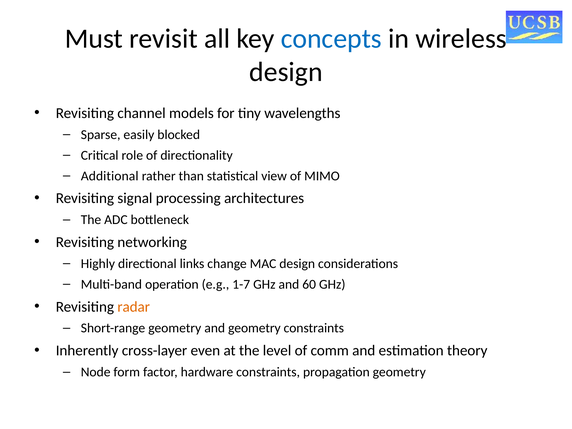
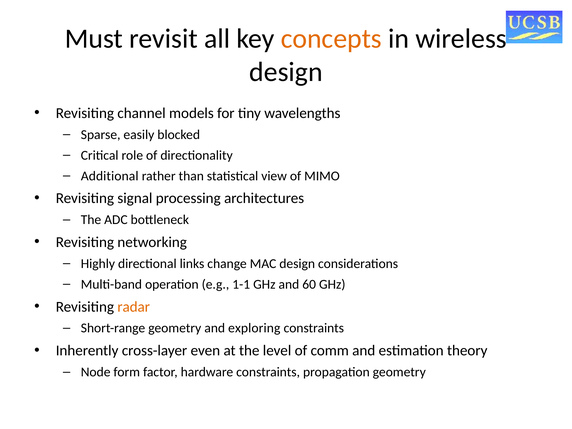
concepts colour: blue -> orange (331, 39)
1-7: 1-7 -> 1-1 (241, 284)
and geometry: geometry -> exploring (254, 328)
